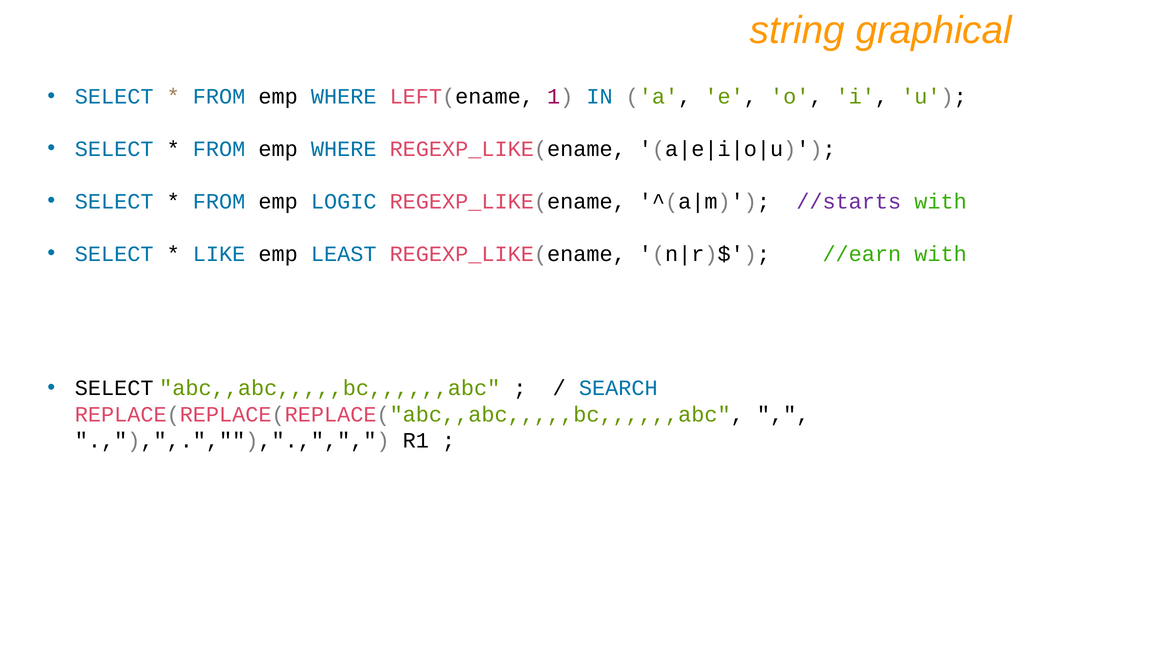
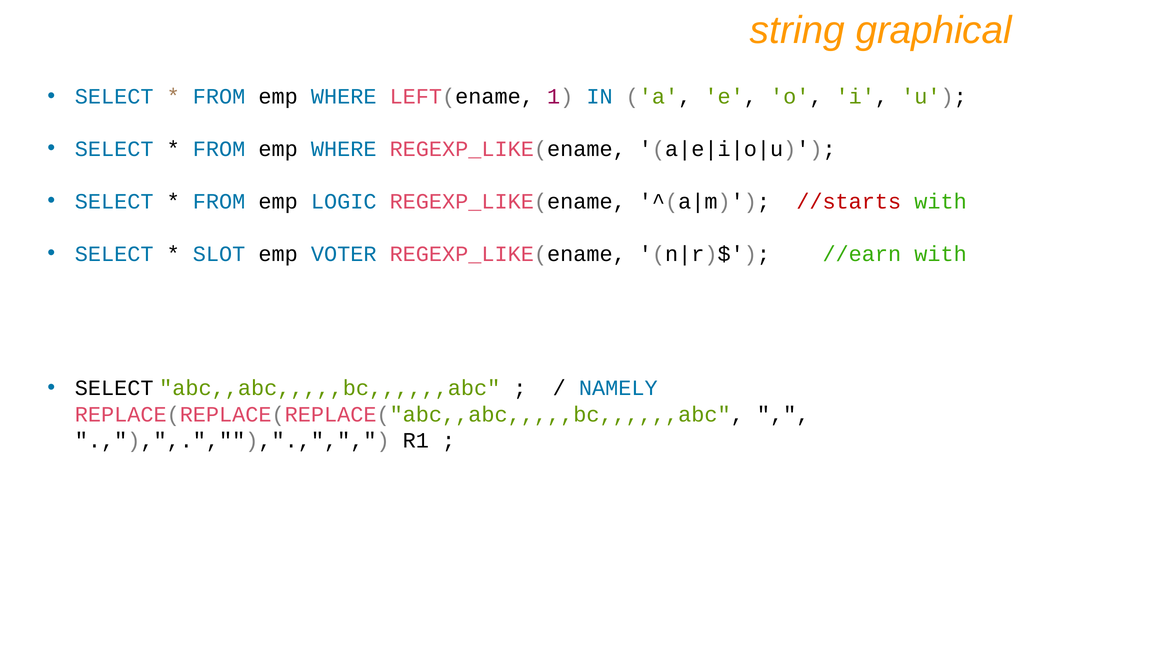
//starts colour: purple -> red (849, 201)
LIKE: LIKE -> SLOT (219, 254)
LEAST: LEAST -> VOTER (344, 254)
SEARCH: SEARCH -> NAMELY (618, 388)
